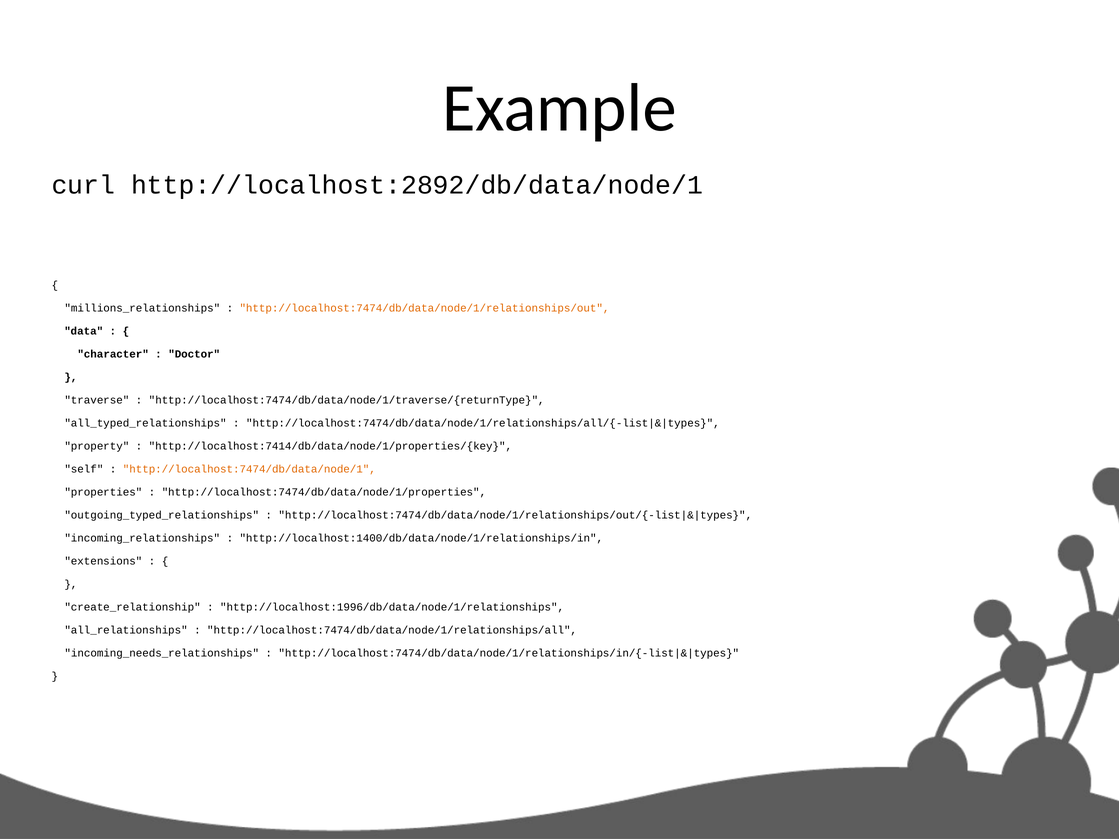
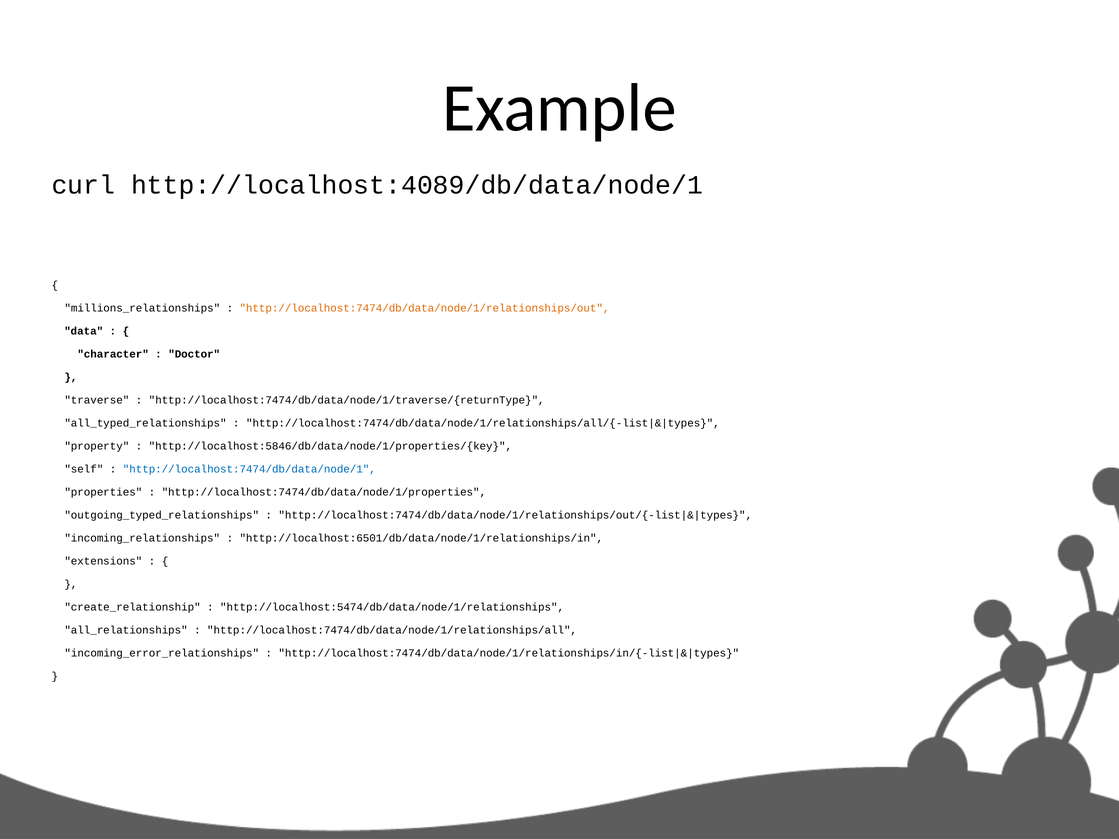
http://localhost:2892/db/data/node/1: http://localhost:2892/db/data/node/1 -> http://localhost:4089/db/data/node/1 (417, 185)
http://localhost:7414/db/data/node/1/properties/{key: http://localhost:7414/db/data/node/1/properties/{key -> http://localhost:5846/db/data/node/1/properties/{key (330, 446)
http://localhost:7474/db/data/node/1 colour: orange -> blue (249, 469)
http://localhost:1400/db/data/node/1/relationships/in: http://localhost:1400/db/data/node/1/relationships/in -> http://localhost:6501/db/data/node/1/relationships/in (421, 538)
http://localhost:1996/db/data/node/1/relationships: http://localhost:1996/db/data/node/1/relationships -> http://localhost:5474/db/data/node/1/relationships (392, 607)
incoming_needs_relationships: incoming_needs_relationships -> incoming_error_relationships (162, 653)
